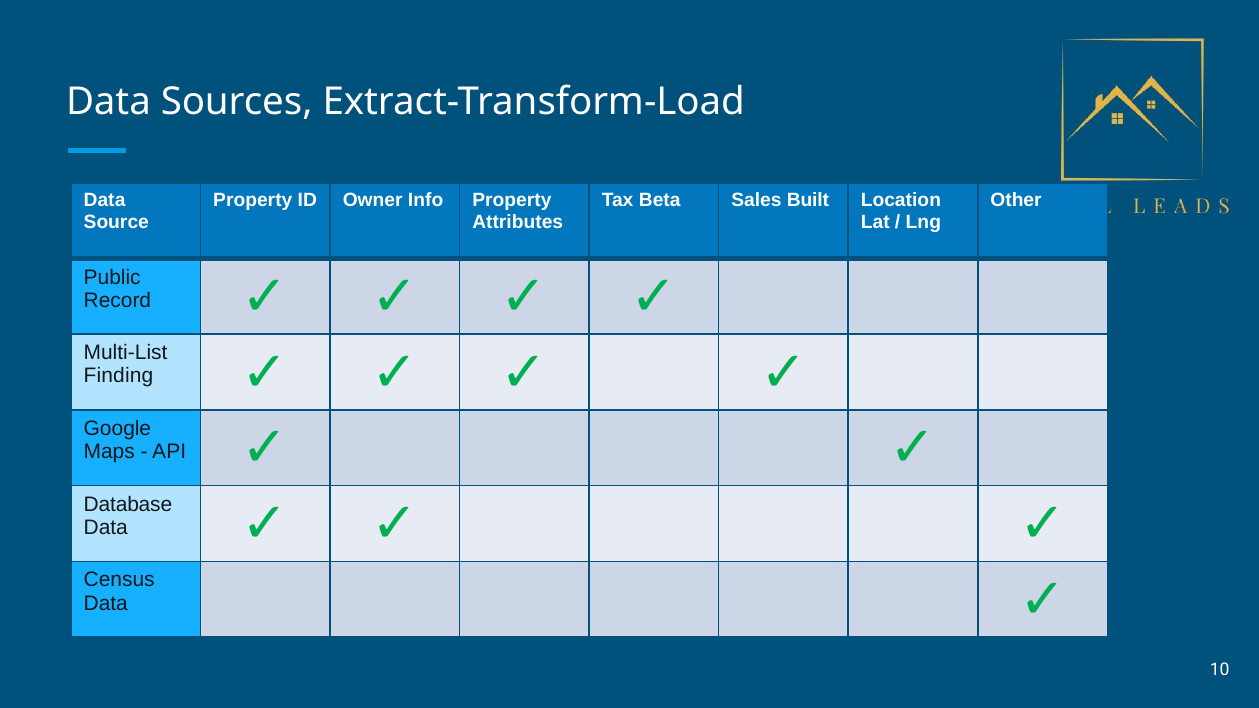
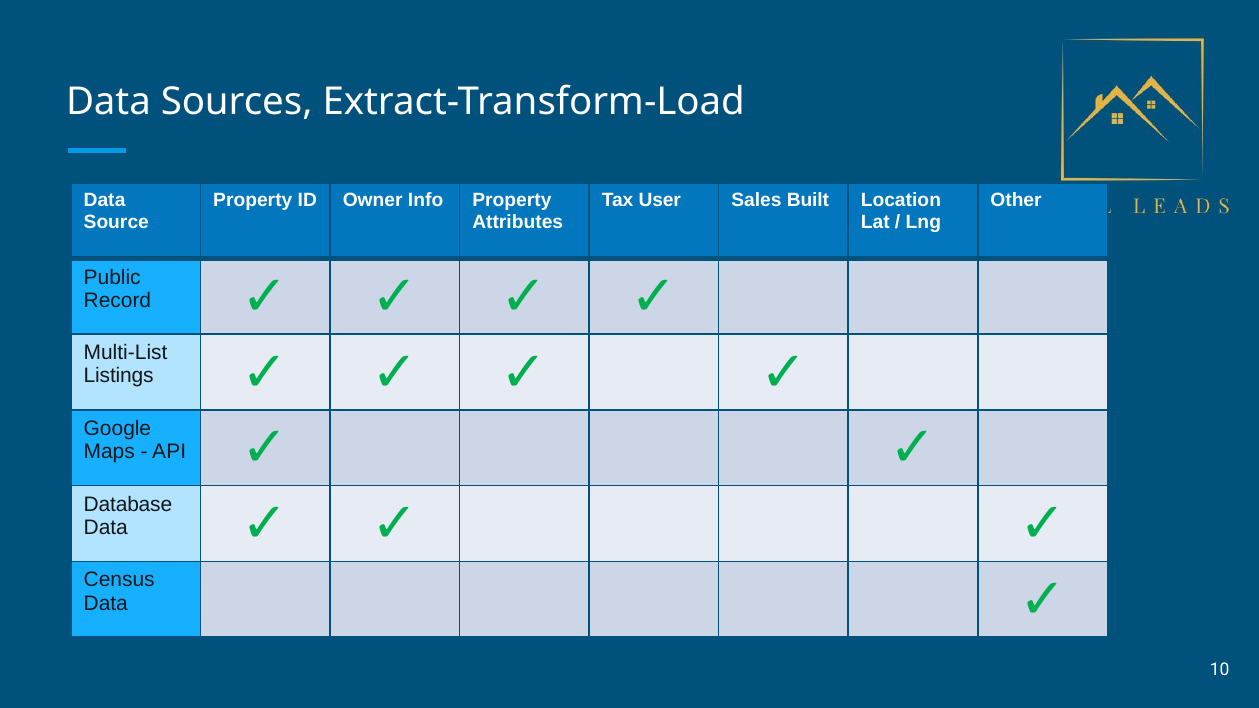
Beta: Beta -> User (660, 200)
Finding: Finding -> Listings (119, 376)
